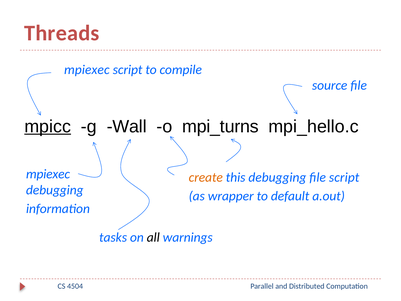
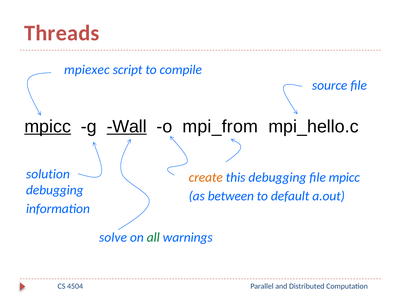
Wall underline: none -> present (127, 126)
mpi_turns: mpi_turns -> mpi_from (220, 126)
mpiexec: mpiexec -> solution (48, 174)
file script: script -> mpicc (344, 177)
wrapper: wrapper -> between (231, 196)
tasks: tasks -> solve (113, 237)
all colour: black -> green (153, 237)
